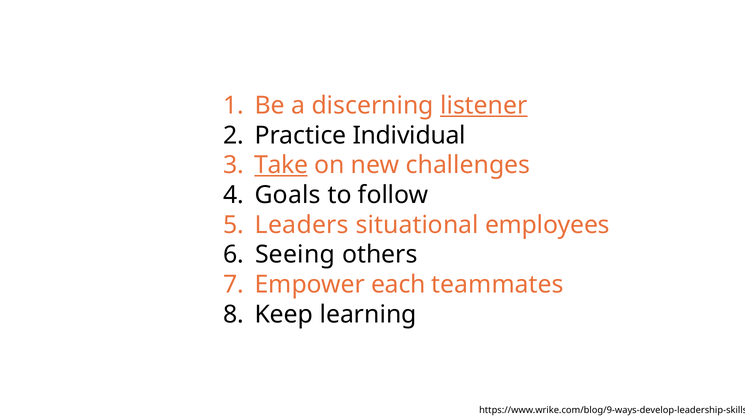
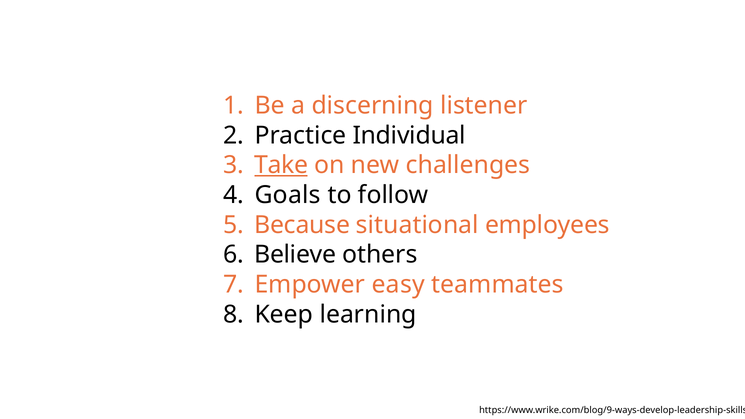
listener underline: present -> none (484, 106)
Leaders: Leaders -> Because (302, 225)
Seeing: Seeing -> Believe (295, 255)
each: each -> easy (398, 285)
